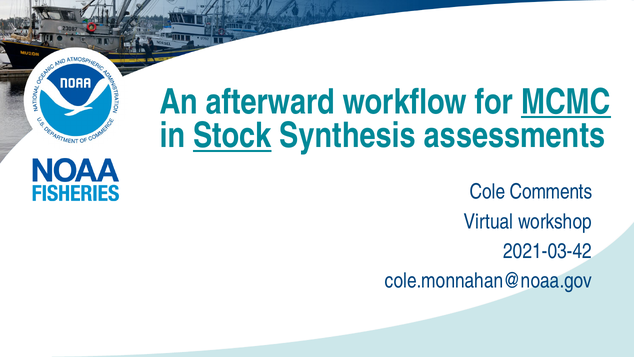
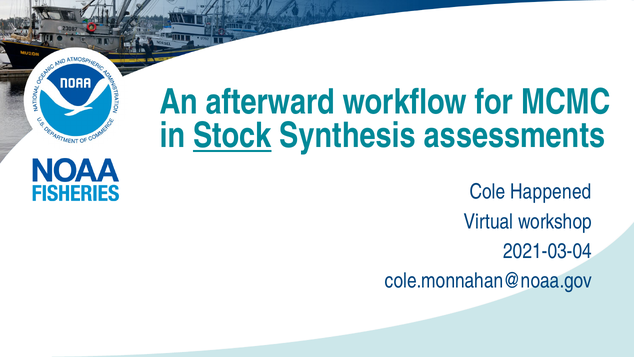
MCMC underline: present -> none (566, 102)
Comments: Comments -> Happened (551, 192)
2021-03-42: 2021-03-42 -> 2021-03-04 (548, 251)
